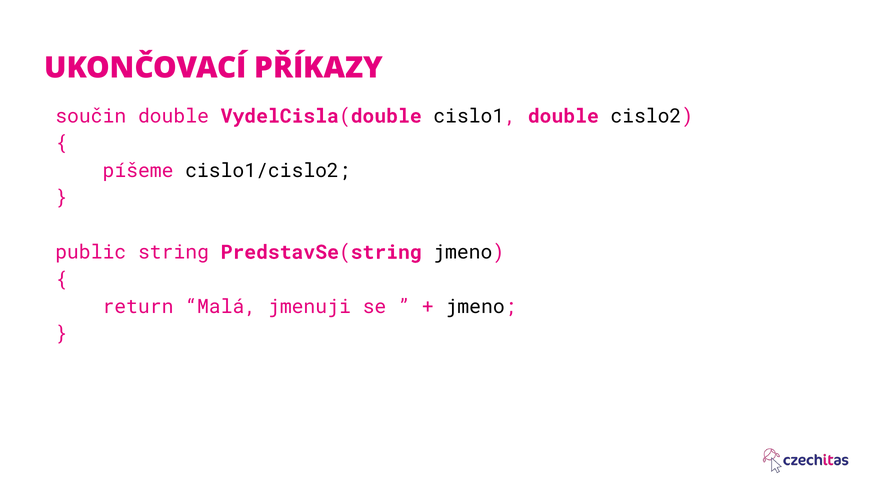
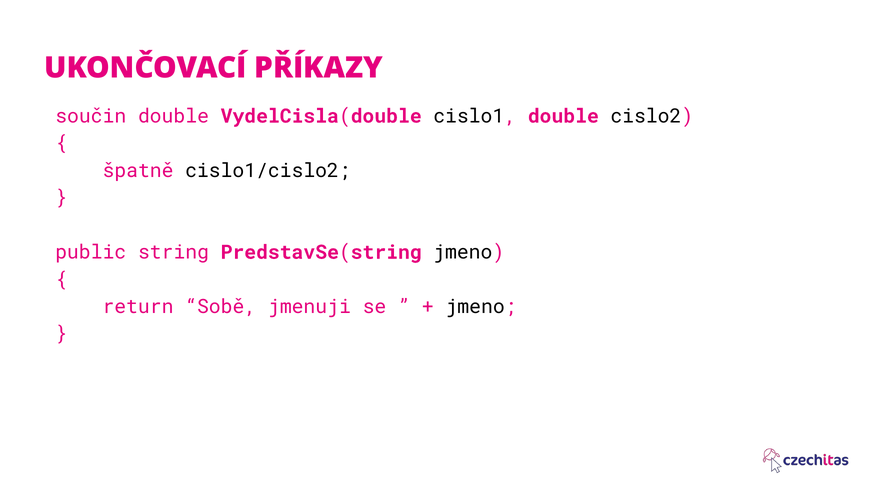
píšeme: píšeme -> špatně (138, 171)
Malá: Malá -> Sobě (221, 307)
